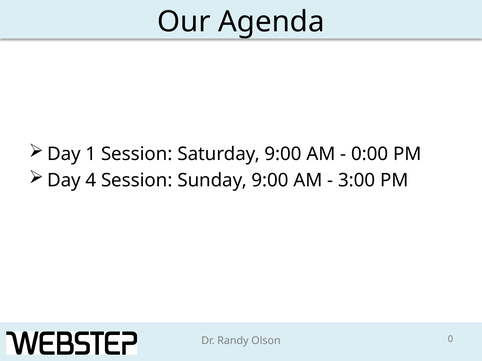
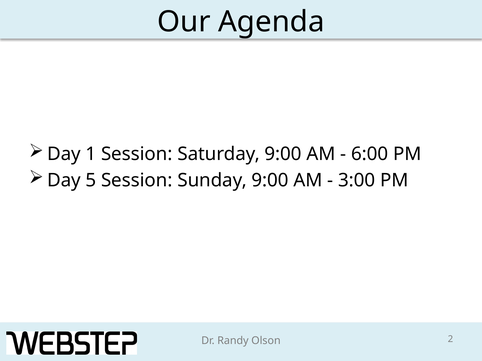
0:00: 0:00 -> 6:00 (370, 154)
4: 4 -> 5 (91, 180)
0: 0 -> 2 (450, 339)
